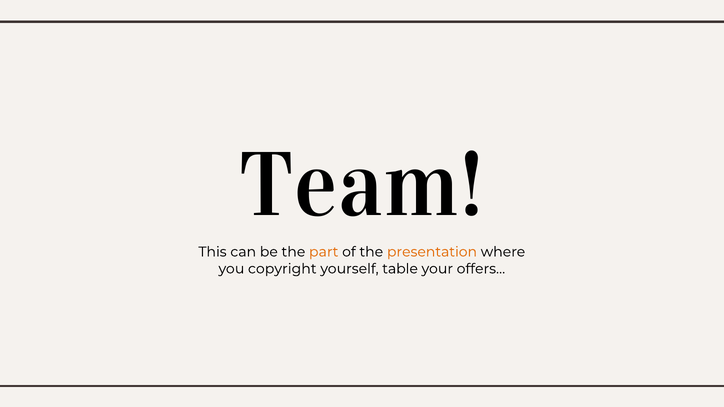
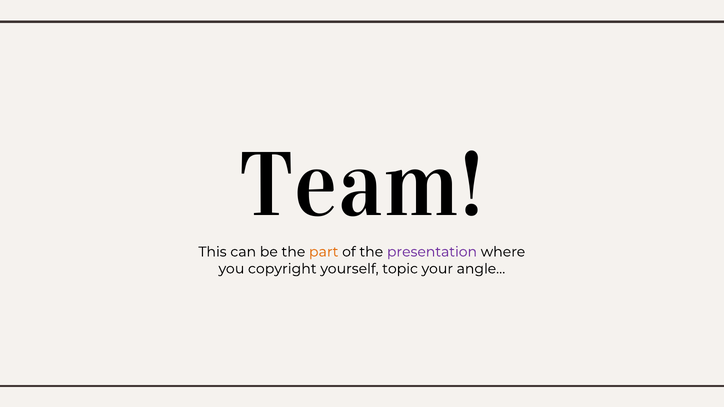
presentation colour: orange -> purple (432, 252)
table: table -> topic (400, 269)
offers…: offers… -> angle… (481, 269)
